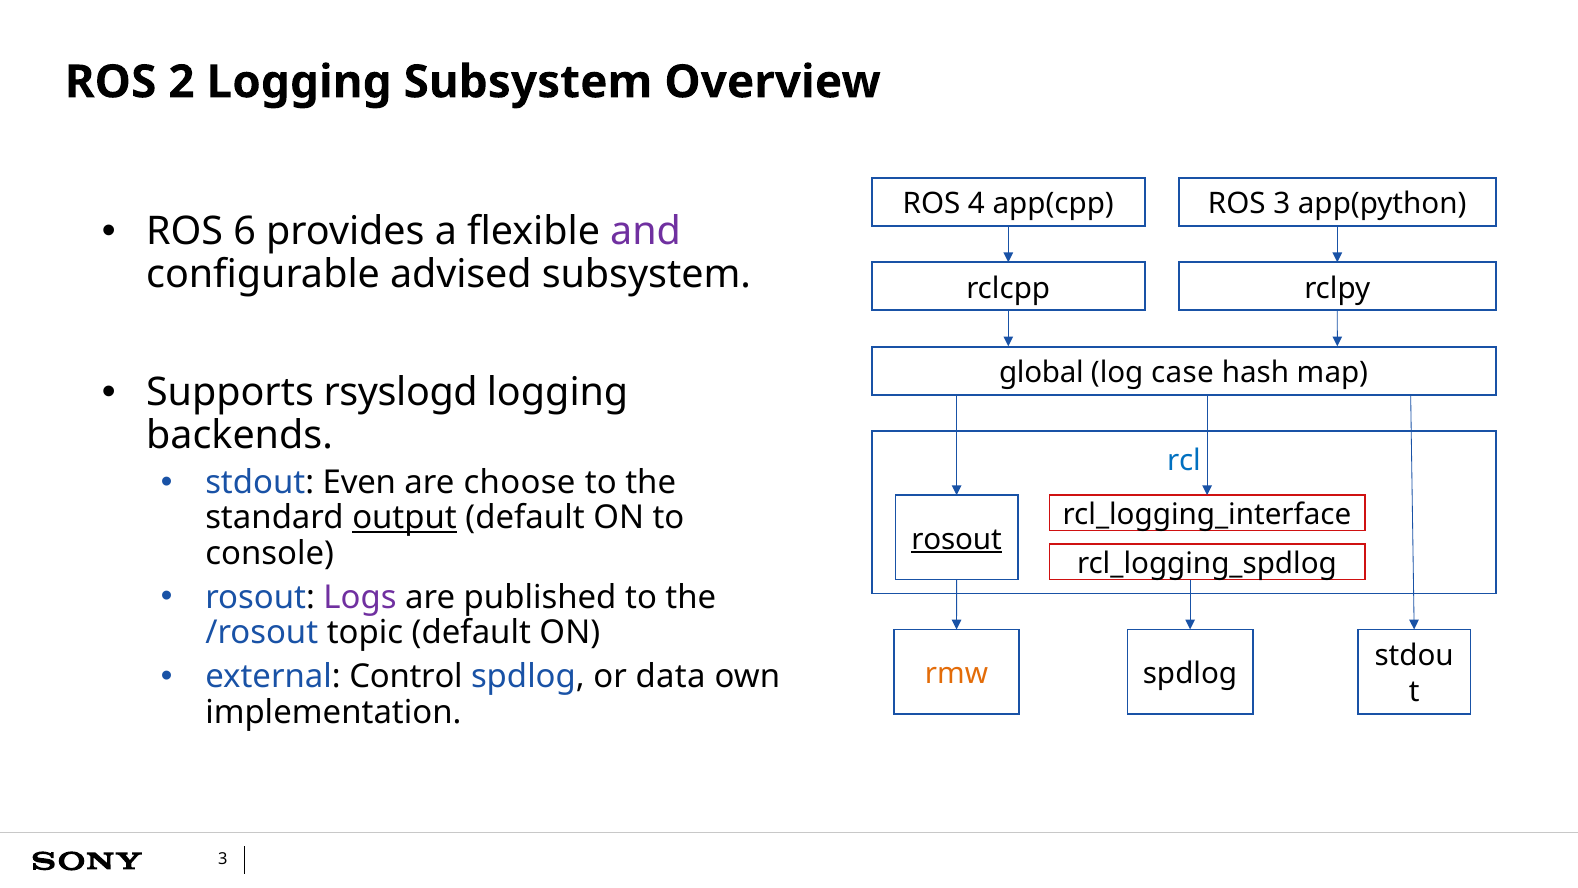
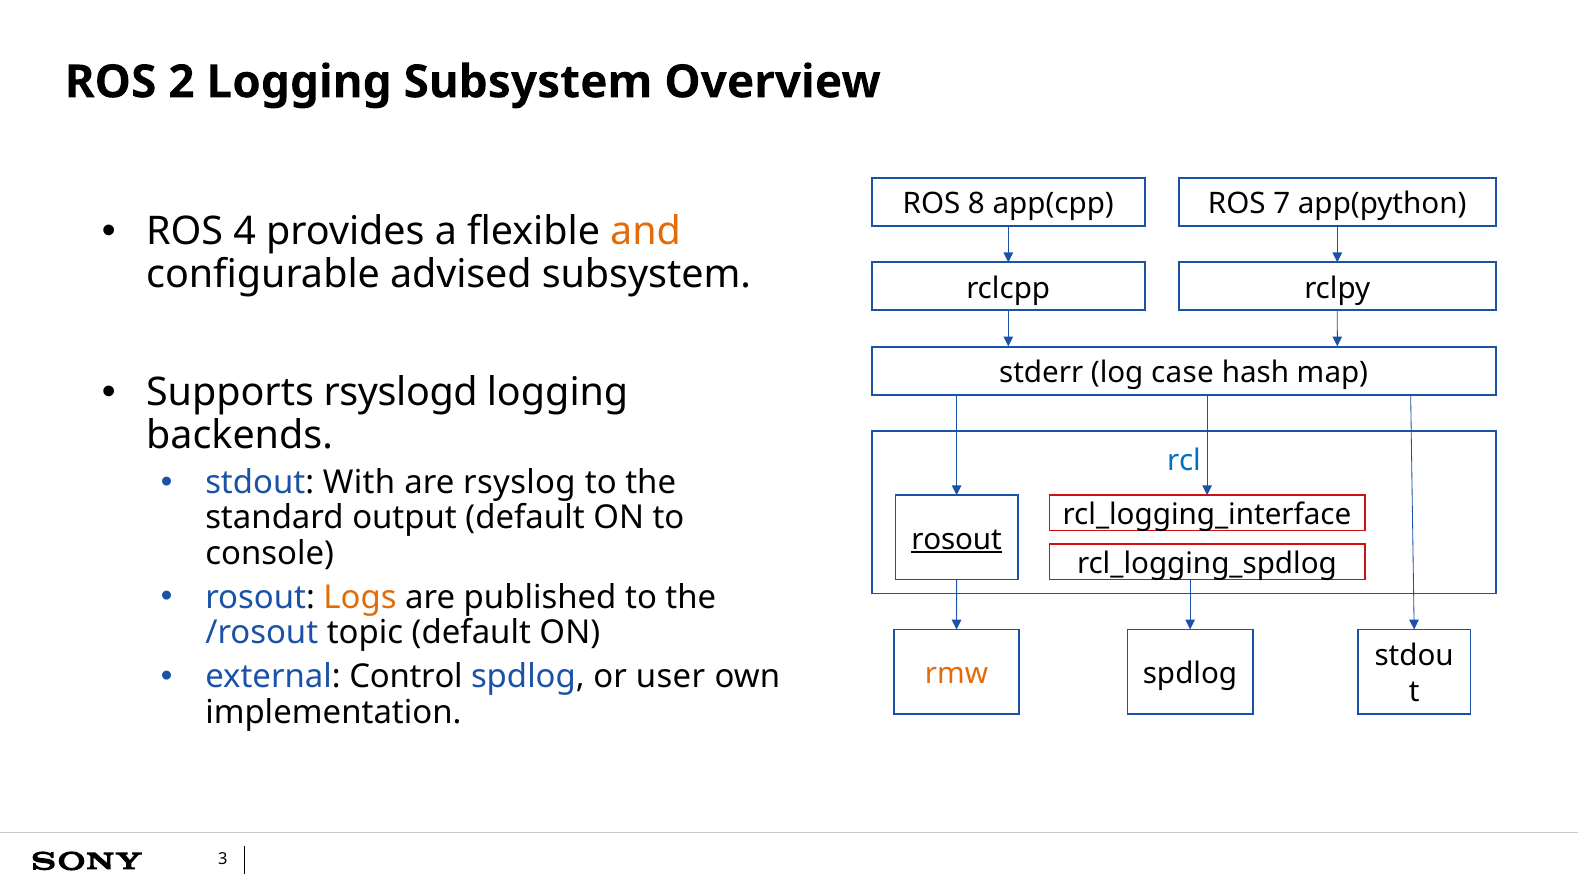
4: 4 -> 8 (976, 204)
ROS 3: 3 -> 7 (1282, 204)
6: 6 -> 4 (245, 232)
and colour: purple -> orange (646, 232)
global: global -> stderr (1041, 373)
Even: Even -> With (359, 482)
choose: choose -> rsyslog (519, 482)
output underline: present -> none (405, 518)
Logs colour: purple -> orange (360, 597)
data: data -> user (671, 676)
